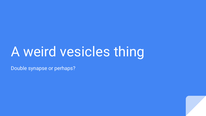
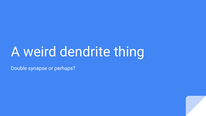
vesicles: vesicles -> dendrite (85, 52)
